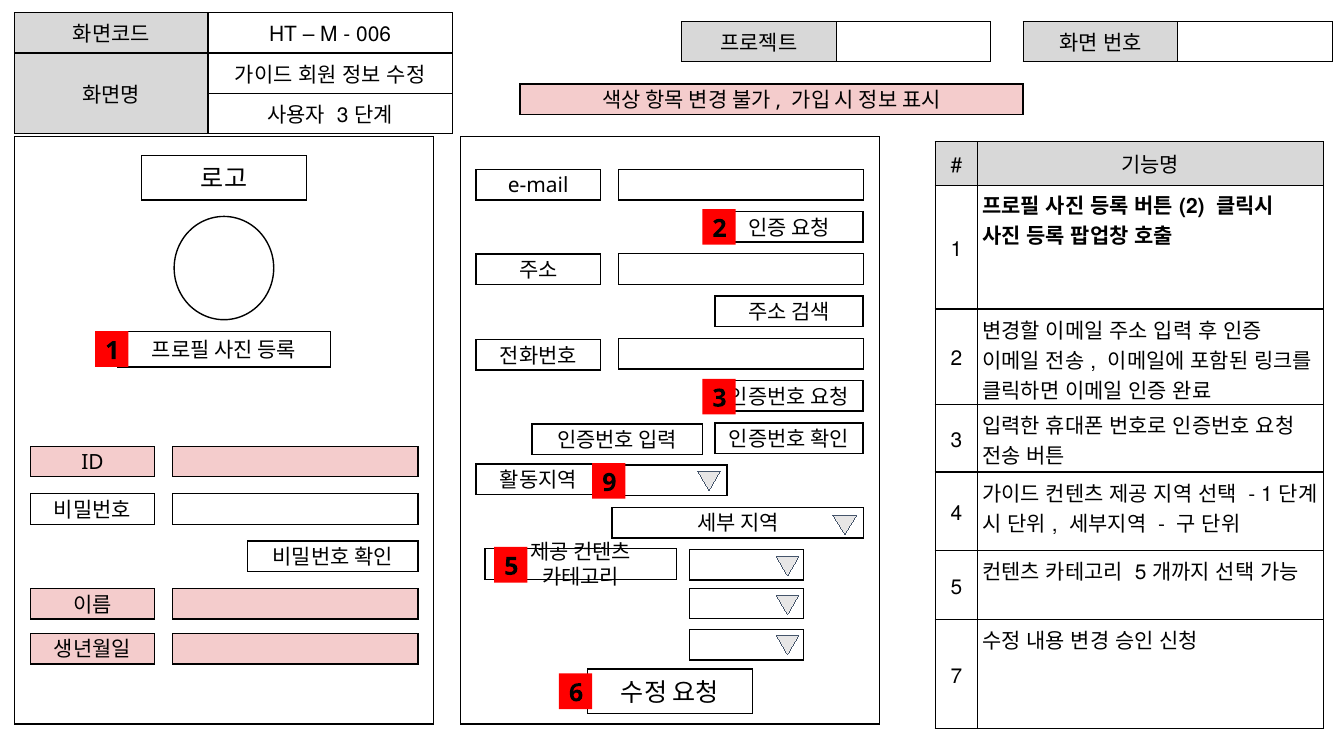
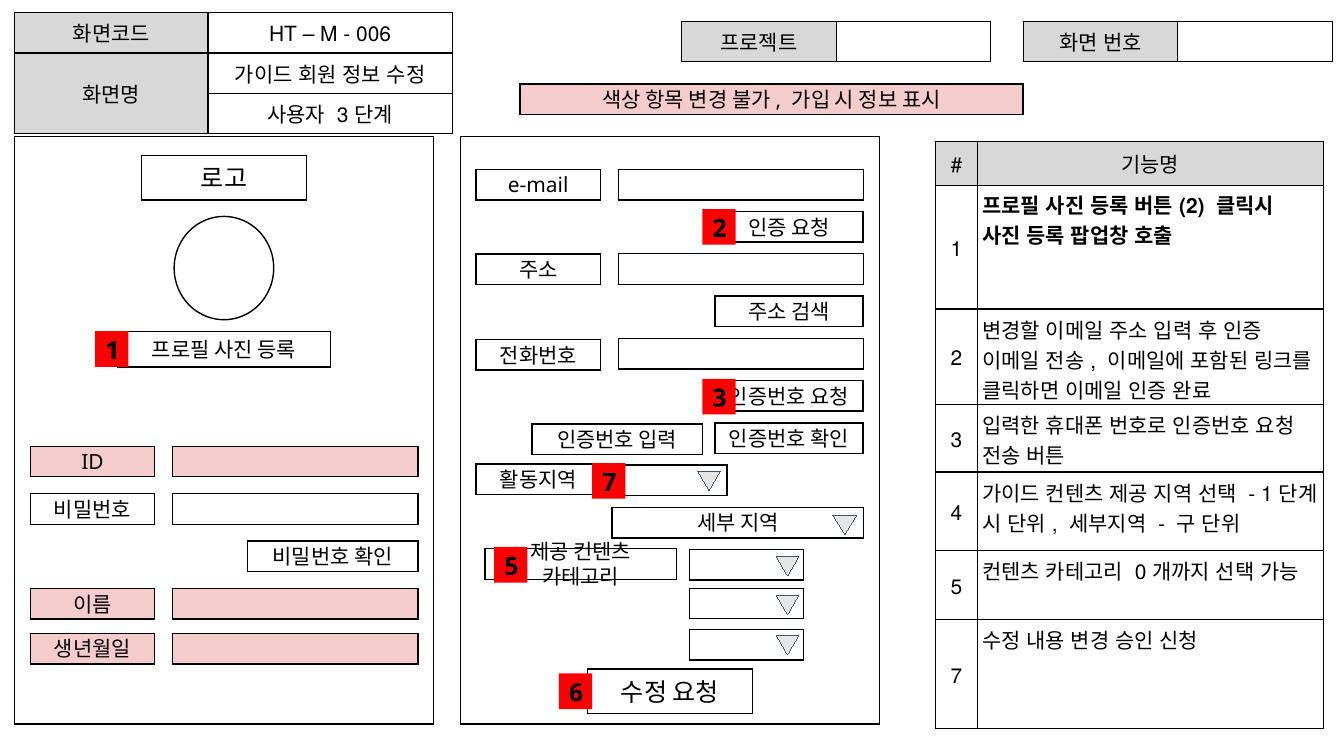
9: 9 -> 7 (609, 483)
5: 5 -> 0 (1141, 574)
